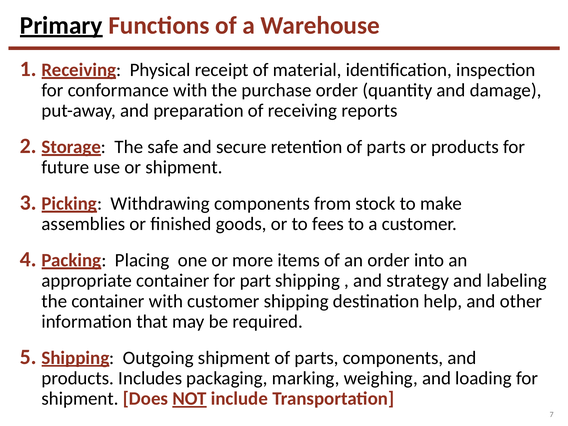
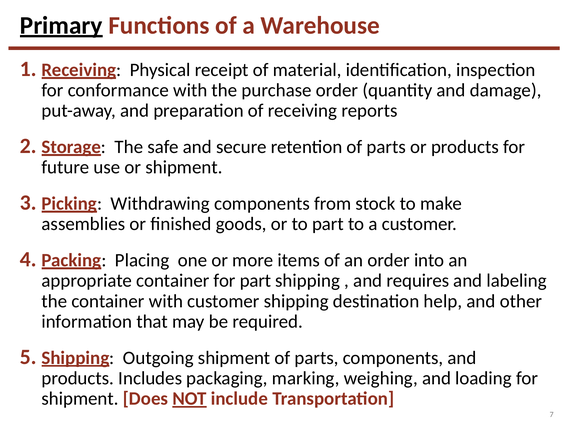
to fees: fees -> part (328, 224)
strategy: strategy -> requires (418, 281)
